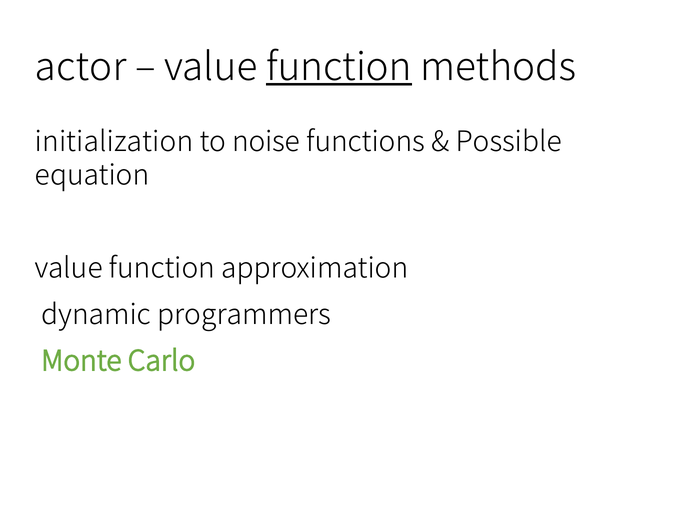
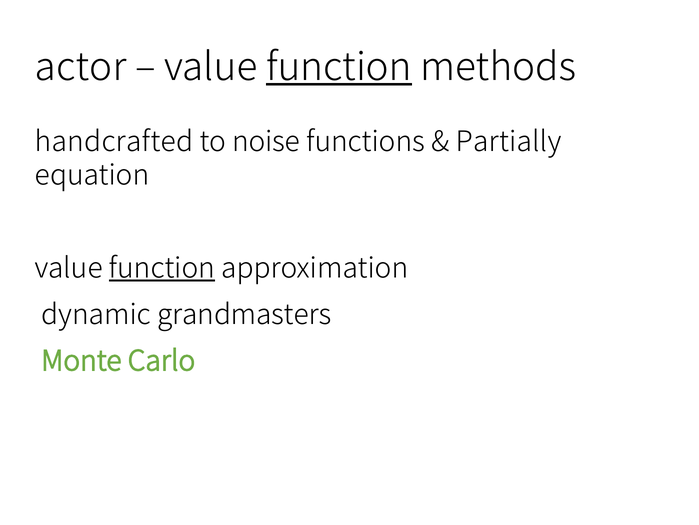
initialization: initialization -> handcrafted (114, 142)
Possible: Possible -> Partially (509, 142)
function underline: none -> present (162, 268)
programmers: programmers -> grandmasters (244, 314)
